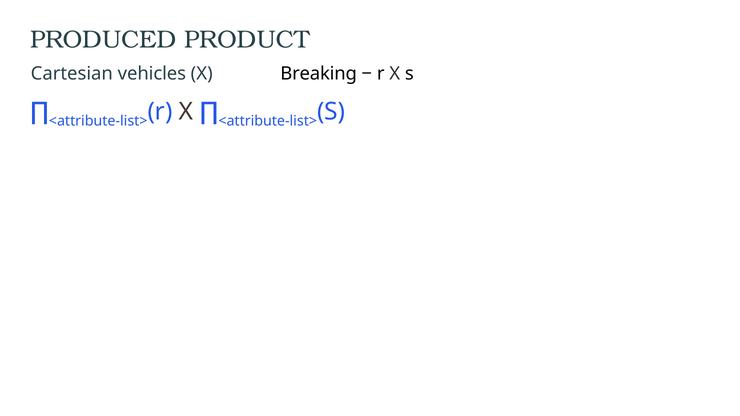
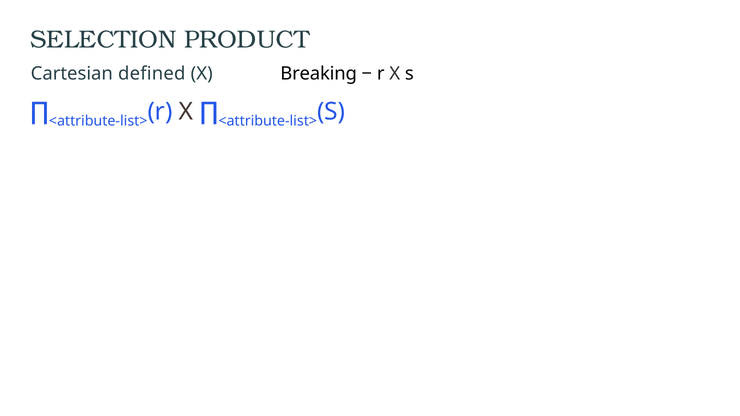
PRODUCED: PRODUCED -> SELECTION (103, 40)
vehicles: vehicles -> defined (152, 74)
